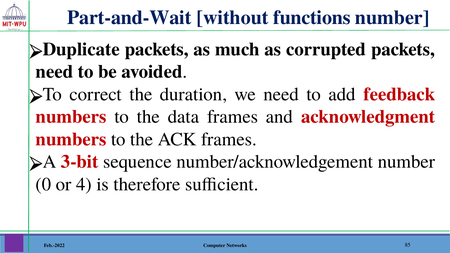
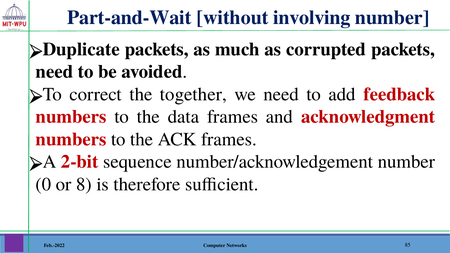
functions: functions -> involving (312, 18)
duration: duration -> together (193, 94)
3-bit: 3-bit -> 2-bit (80, 162)
4: 4 -> 8 (84, 184)
